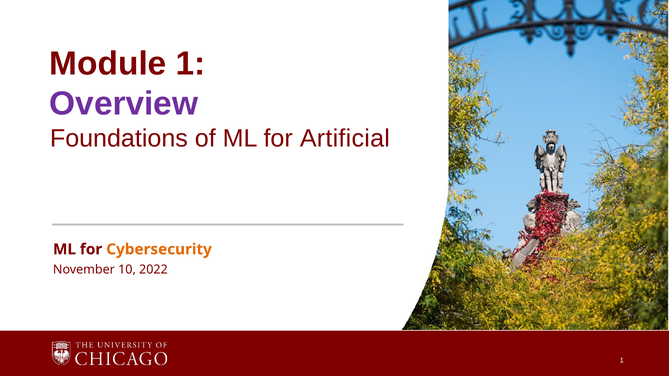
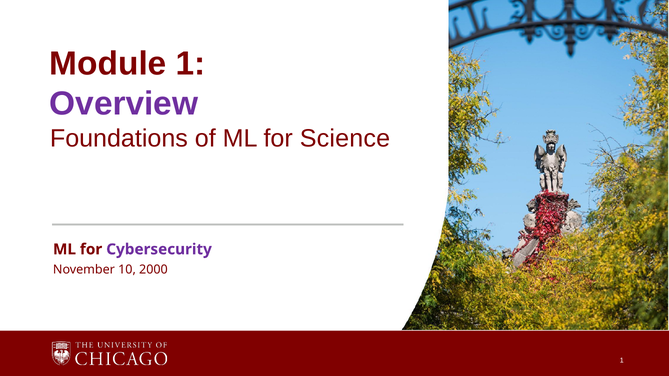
Artificial: Artificial -> Science (345, 138)
Cybersecurity colour: orange -> purple (159, 250)
2022: 2022 -> 2000 (153, 270)
